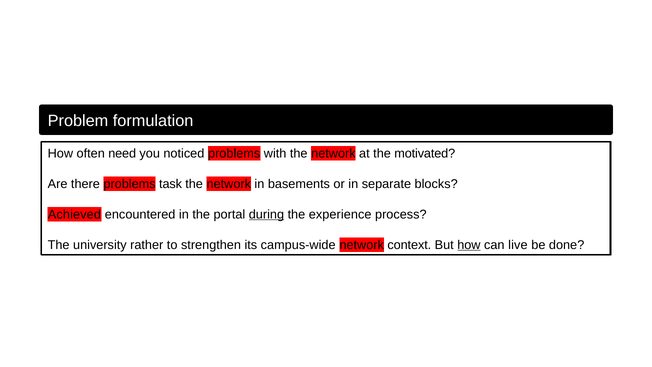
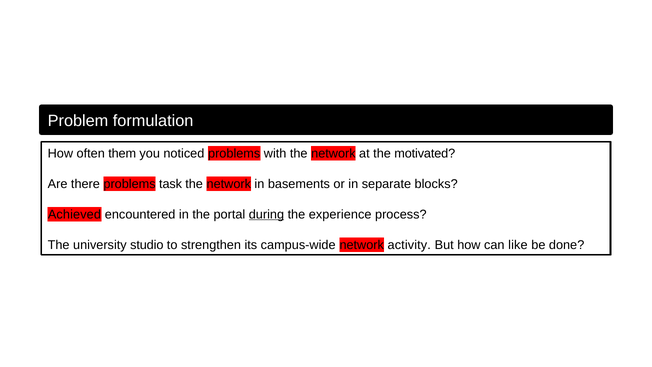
need: need -> them (122, 153)
rather: rather -> studio (147, 245)
context: context -> activity (409, 245)
how underline: present -> none (469, 245)
live: live -> like (518, 245)
